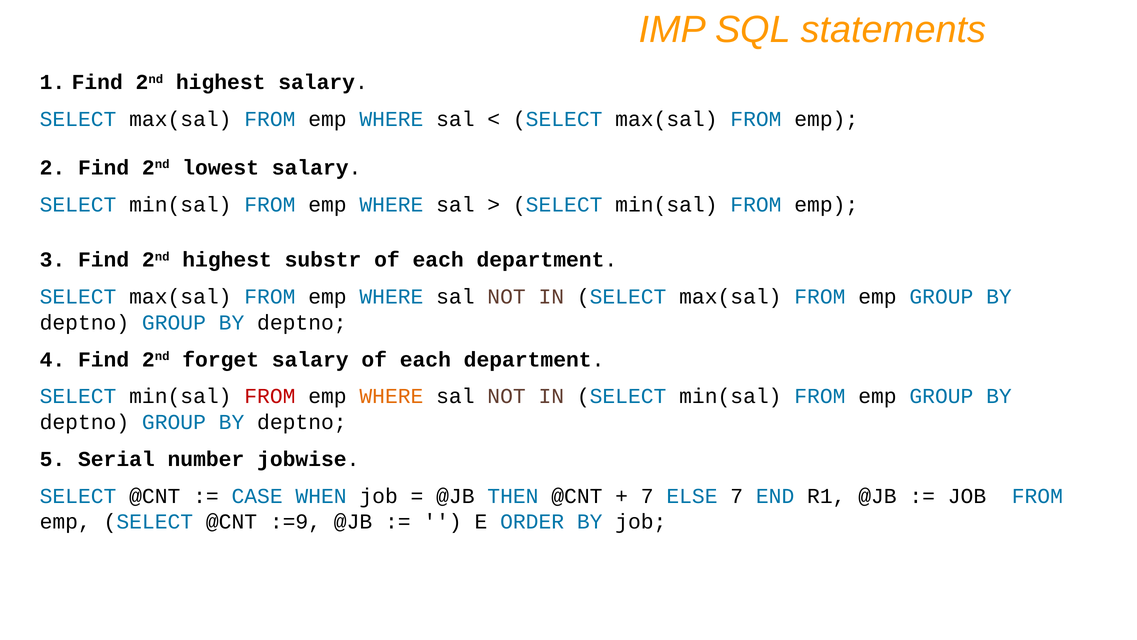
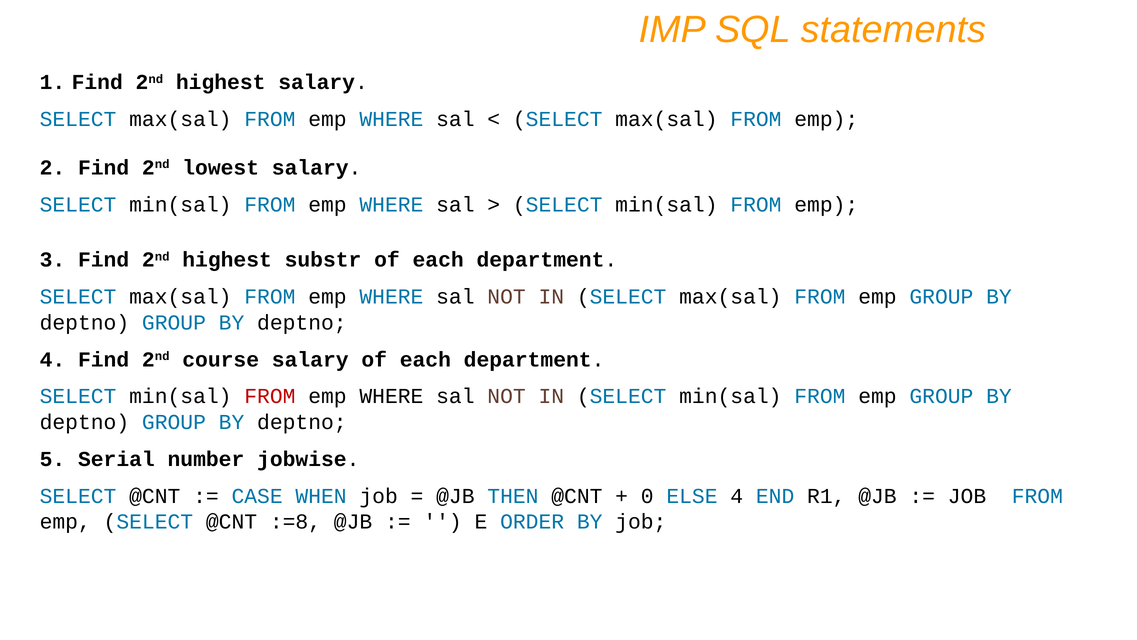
forget: forget -> course (221, 359)
WHERE colour: orange -> black (391, 396)
7: 7 -> 0 (647, 496)
ELSE 7: 7 -> 4 (737, 496)
:=9: :=9 -> :=8 (295, 522)
